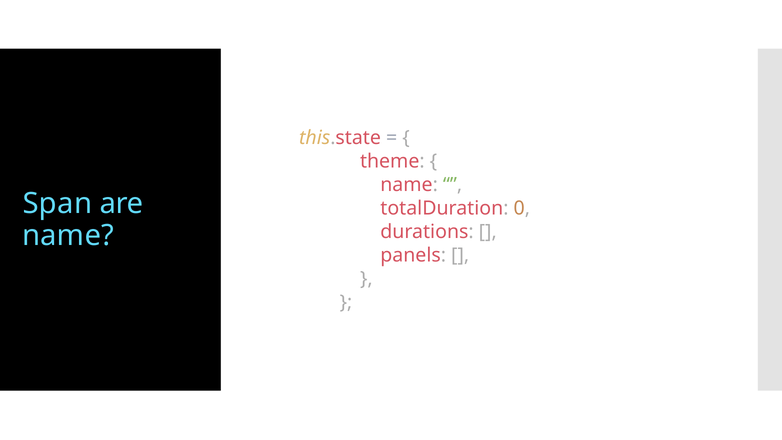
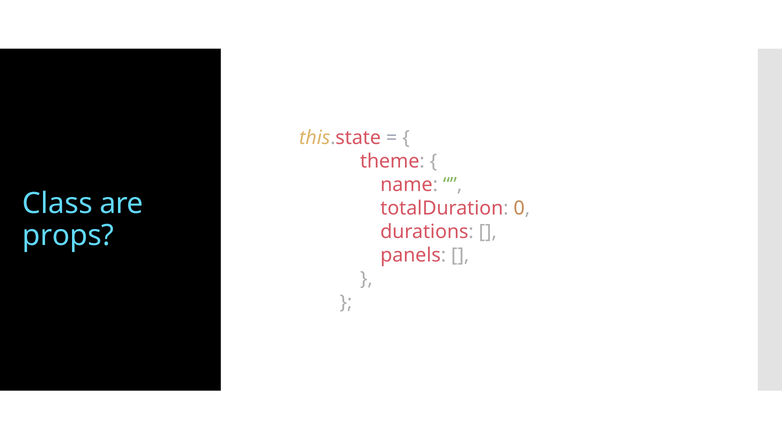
Span: Span -> Class (58, 204)
name: name -> props (68, 235)
